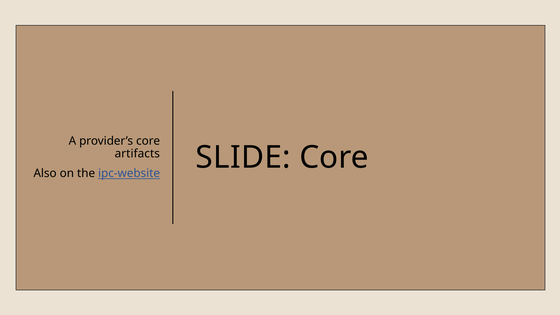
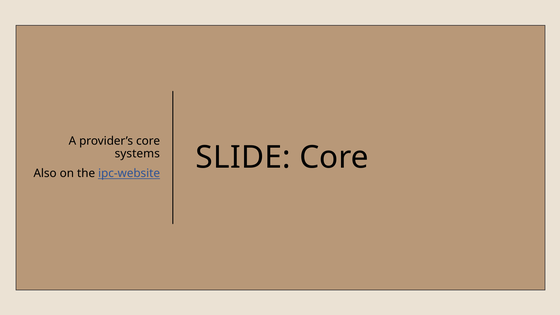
artifacts: artifacts -> systems (137, 154)
